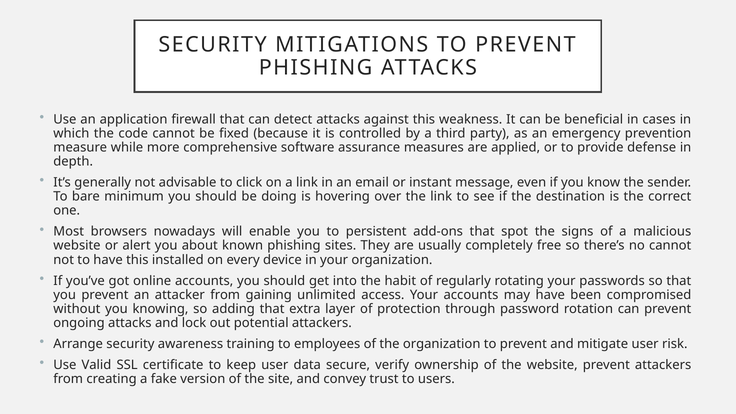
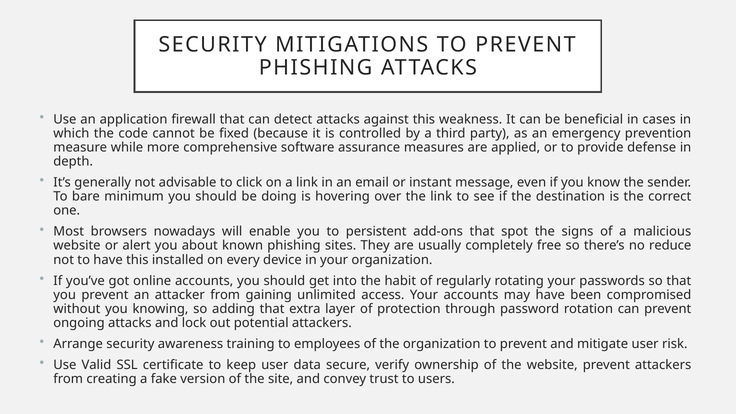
no cannot: cannot -> reduce (670, 246)
